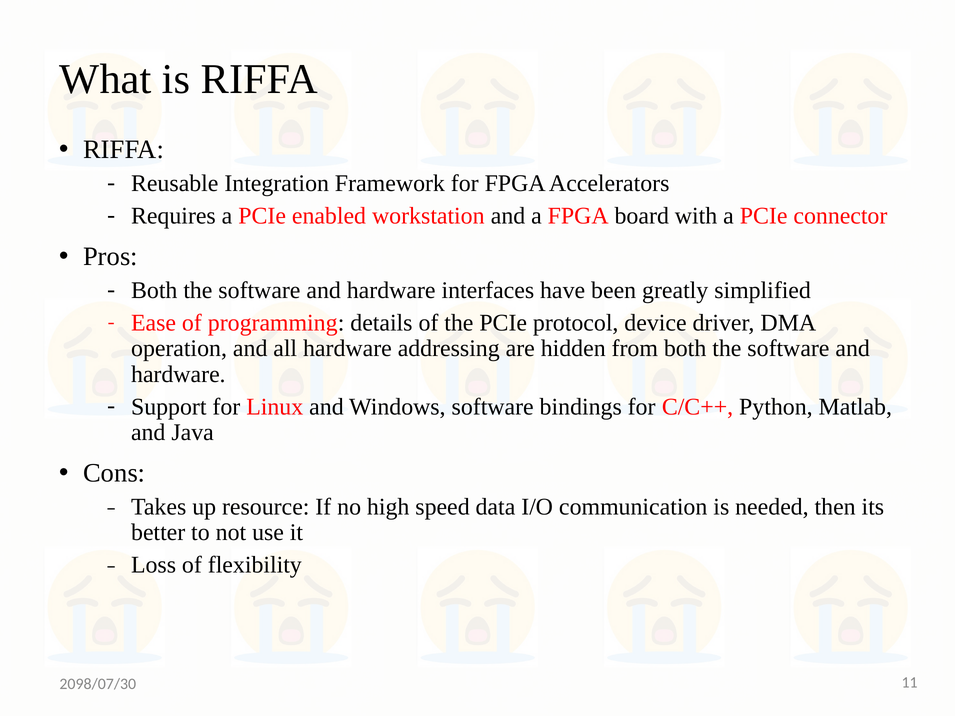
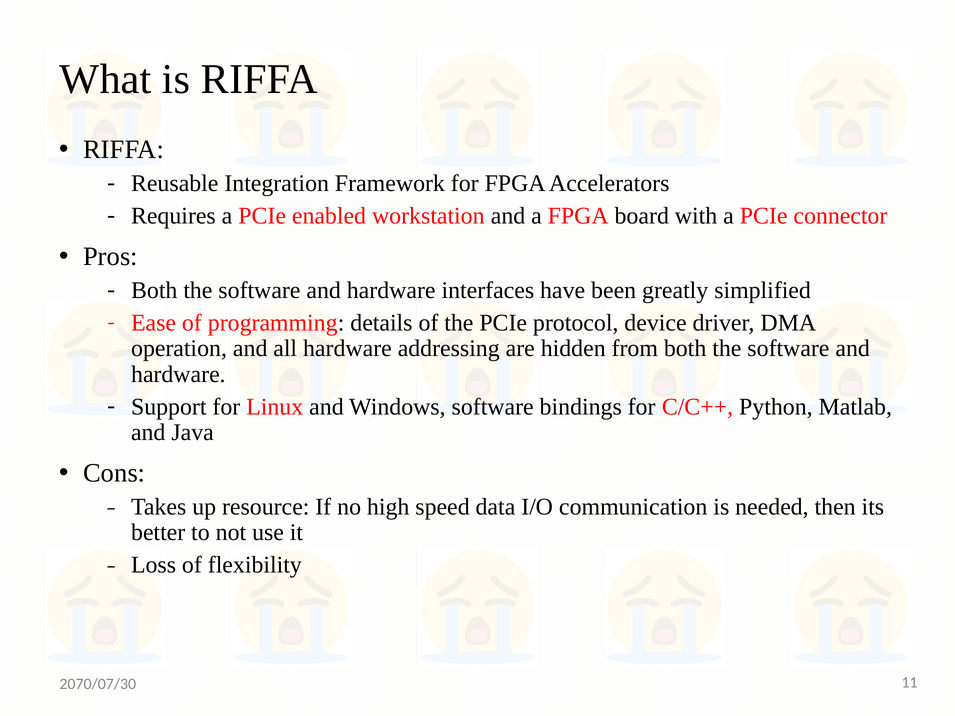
2098/07/30: 2098/07/30 -> 2070/07/30 (98, 684)
